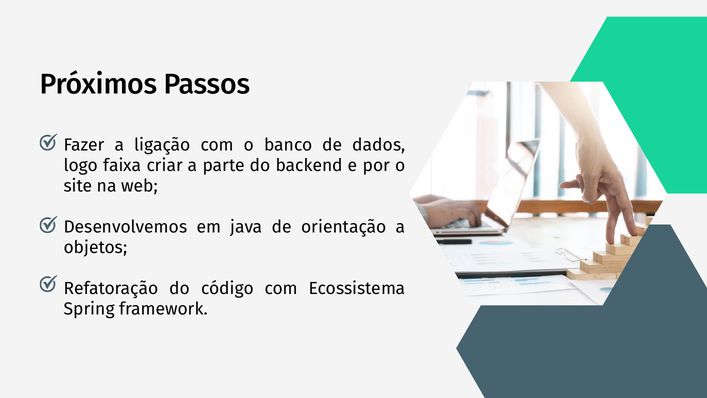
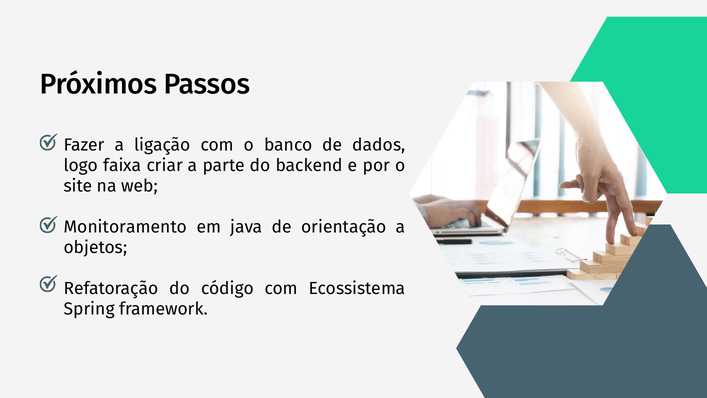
Desenvolvemos: Desenvolvemos -> Monitoramento (125, 227)
